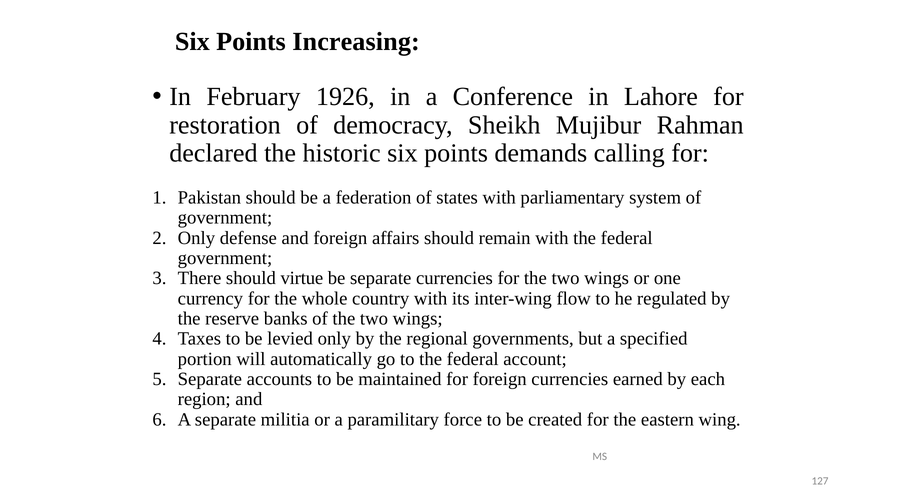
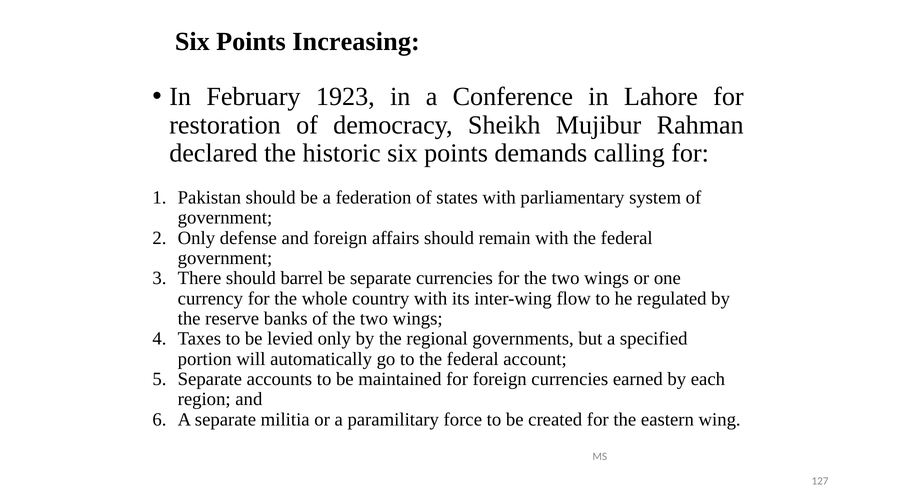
1926: 1926 -> 1923 (345, 97)
virtue: virtue -> barrel (302, 279)
